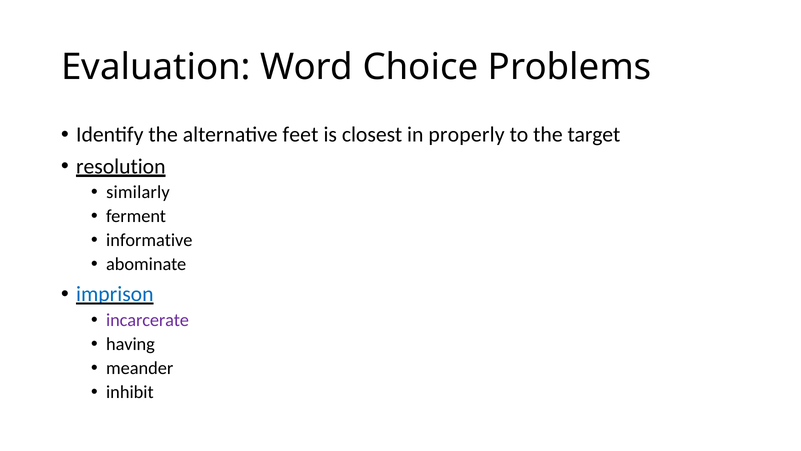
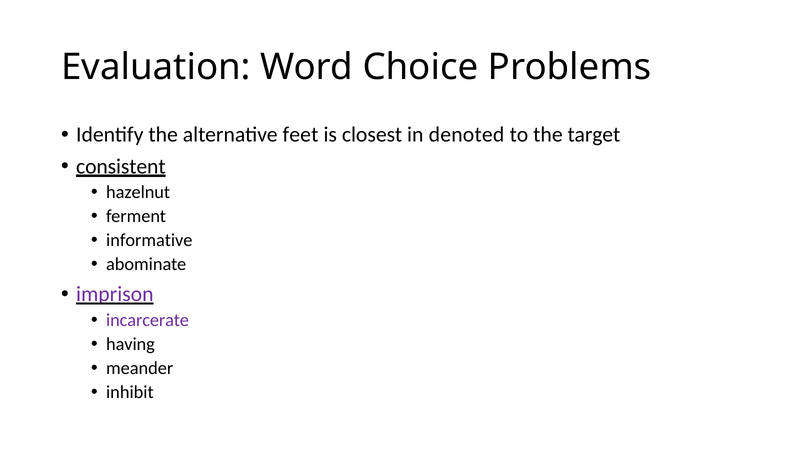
properly: properly -> denoted (467, 135)
resolution: resolution -> consistent (121, 166)
similarly: similarly -> hazelnut (138, 192)
imprison colour: blue -> purple (115, 294)
